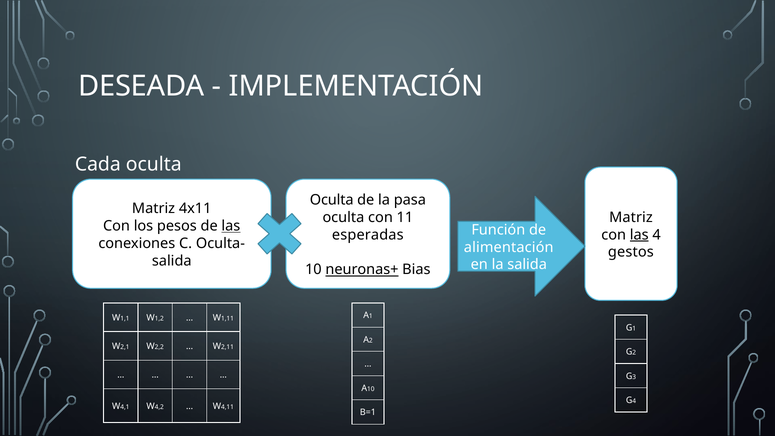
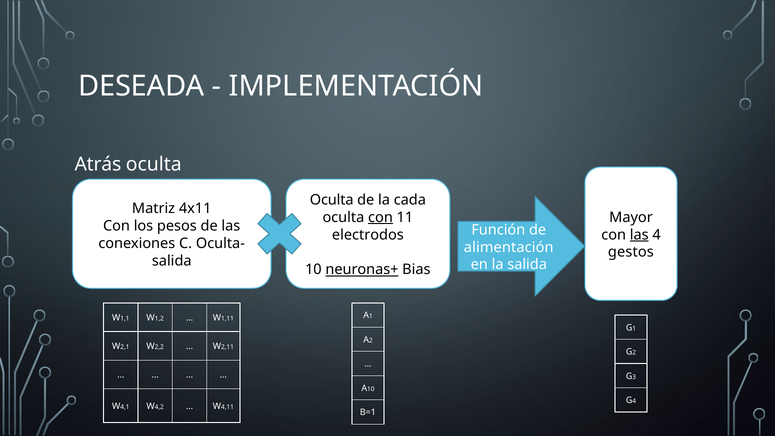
Cada: Cada -> Atrás (98, 164)
pasa: pasa -> cada (410, 200)
con underline: none -> present (380, 217)
Matriz: Matriz -> Mayor (631, 217)
las underline: present -> none (231, 226)
esperadas: esperadas -> electrodos (368, 235)
